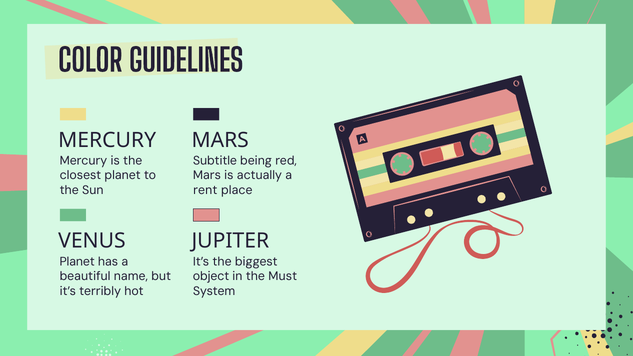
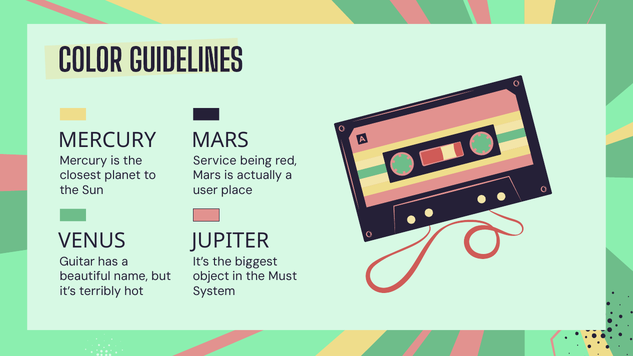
Subtitle: Subtitle -> Service (215, 161)
rent: rent -> user (205, 190)
Planet: Planet -> Guitar (77, 261)
